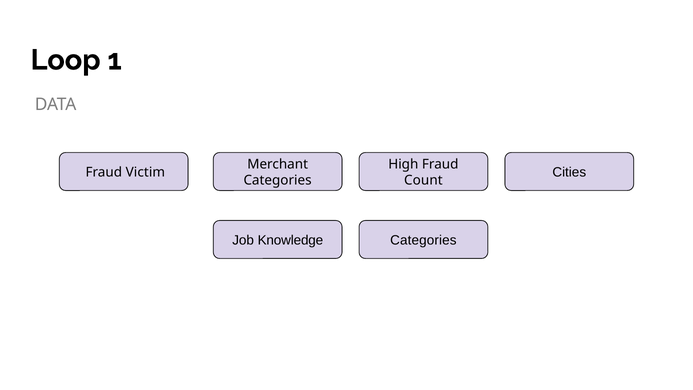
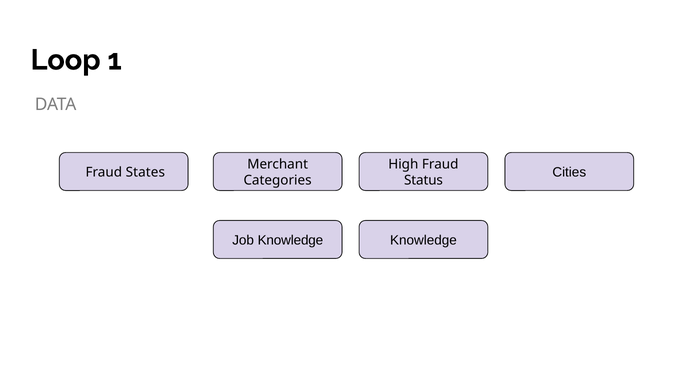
Victim: Victim -> States (145, 172)
Count: Count -> Status (423, 180)
Categories: Categories -> Knowledge (423, 240)
